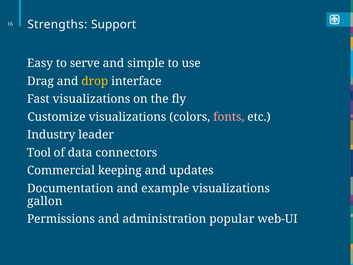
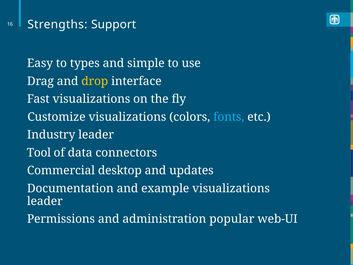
serve: serve -> types (85, 63)
fonts colour: pink -> light blue (229, 117)
keeping: keeping -> desktop (120, 170)
gallon: gallon -> leader (45, 201)
